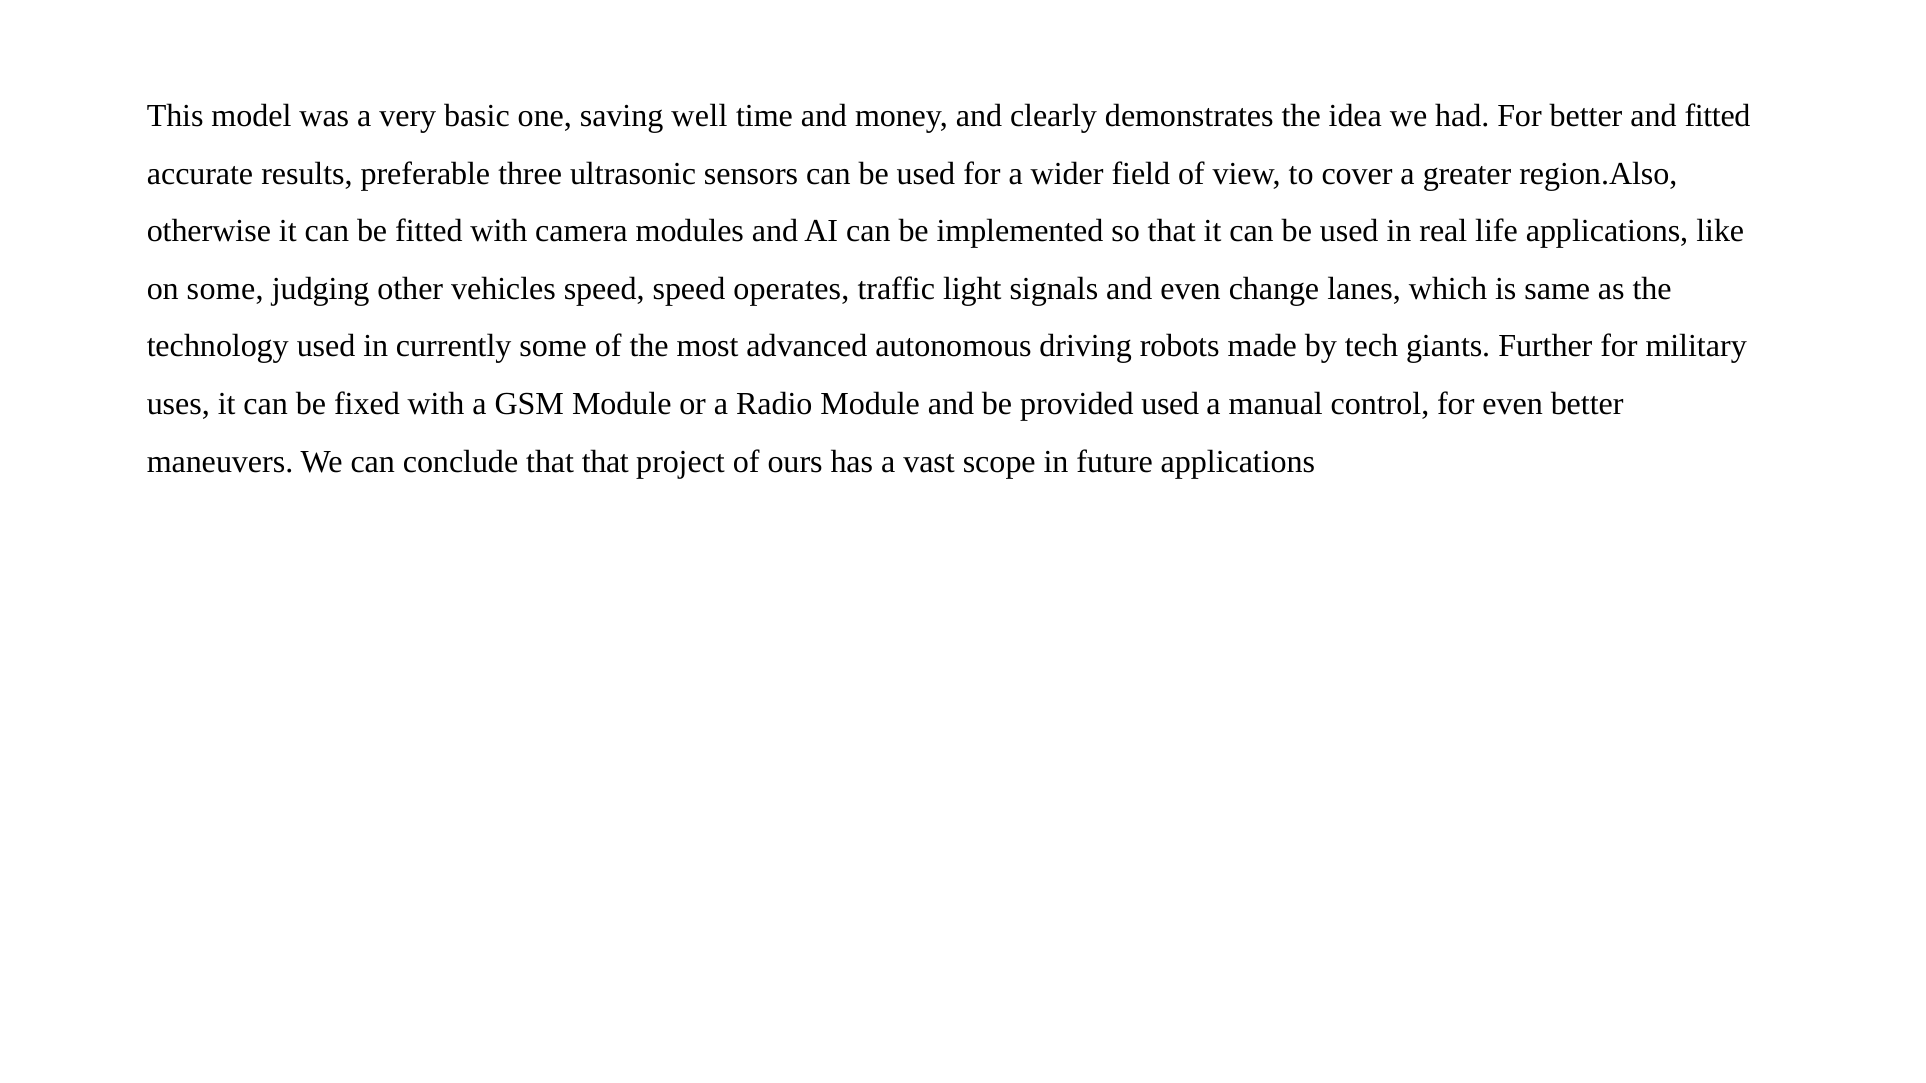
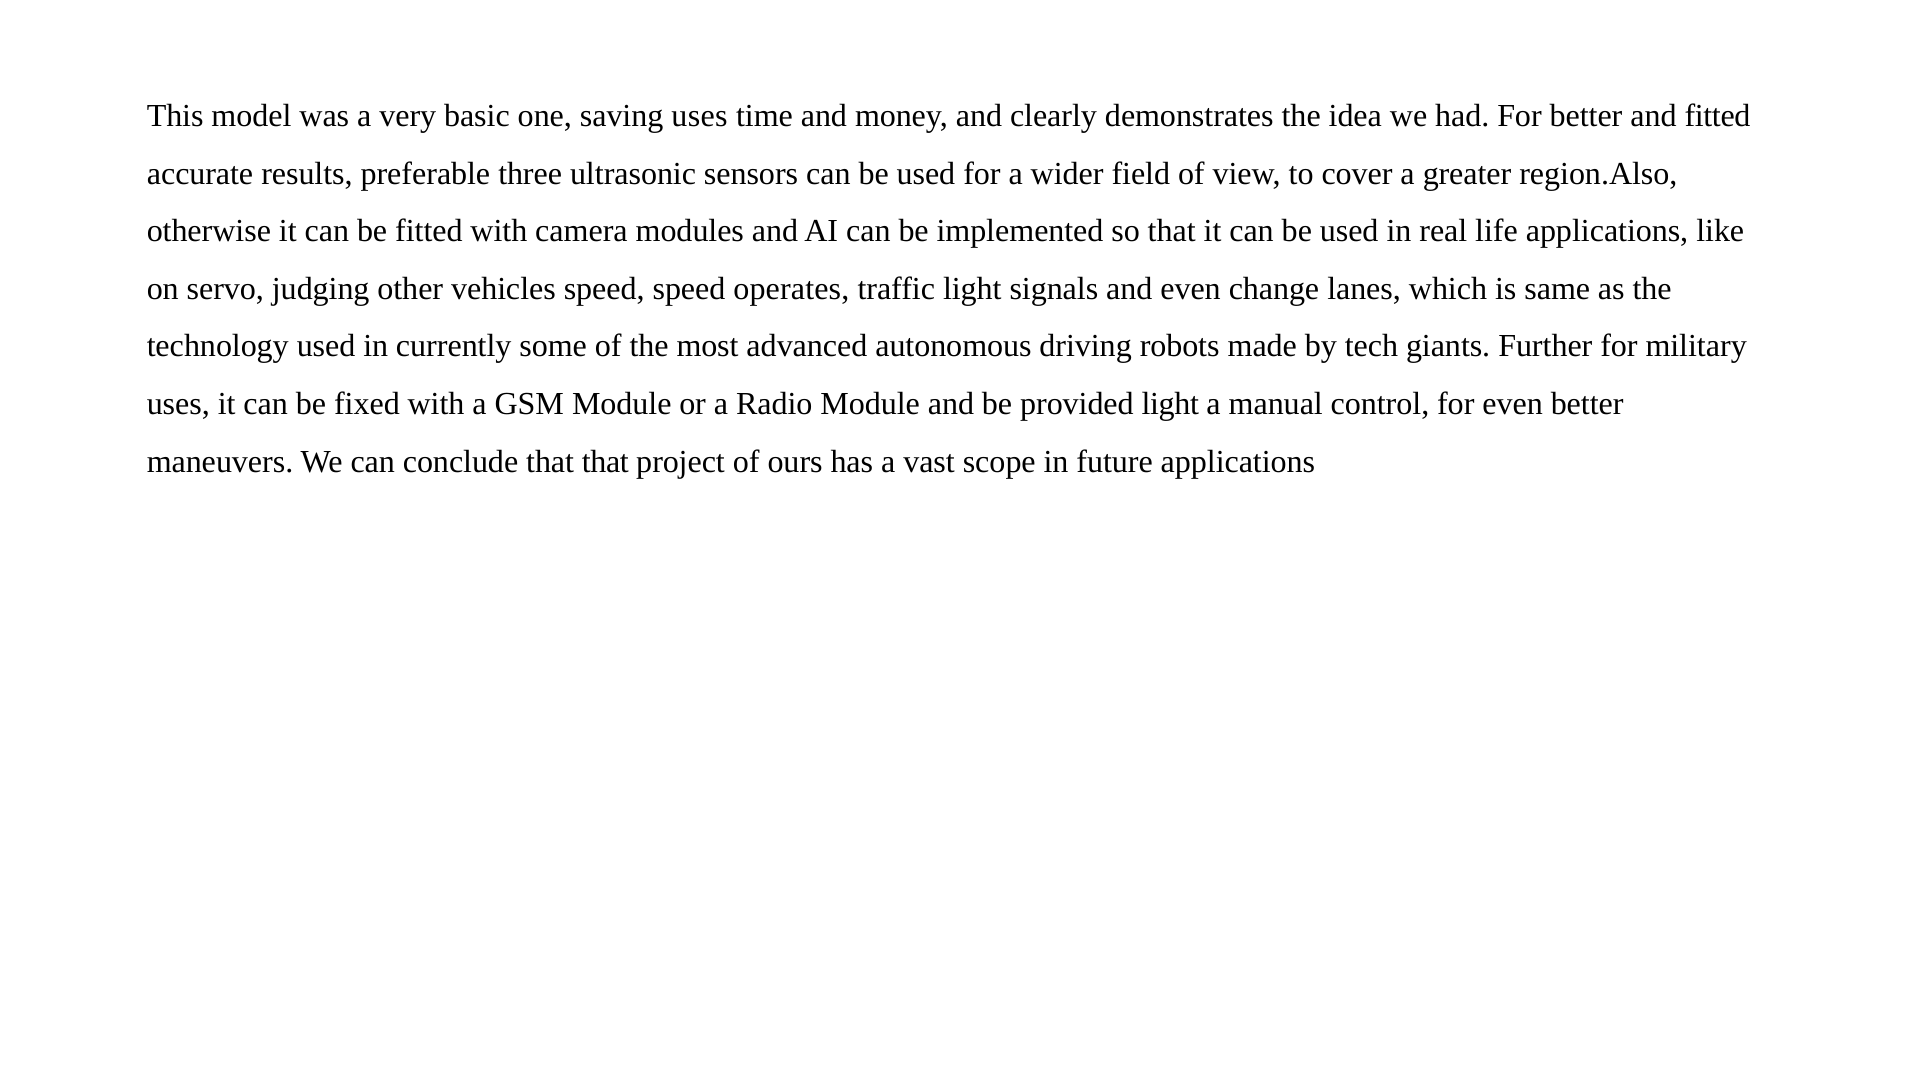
saving well: well -> uses (700, 116)
on some: some -> servo (225, 289)
provided used: used -> light (1170, 404)
